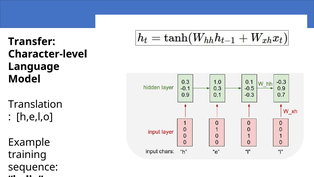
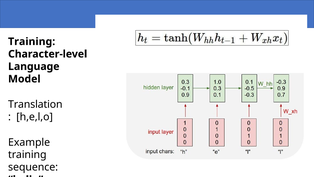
Transfer: Transfer -> Training (32, 41)
